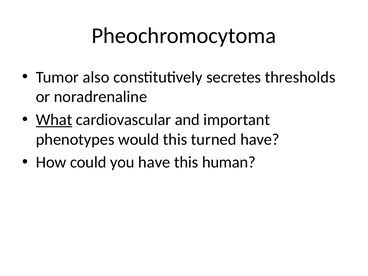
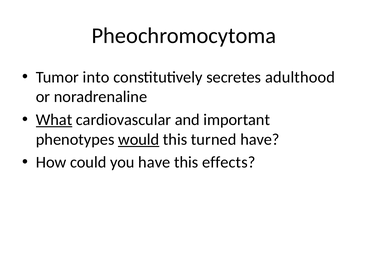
also: also -> into (96, 77)
thresholds: thresholds -> adulthood (300, 77)
would underline: none -> present (139, 139)
human: human -> effects (229, 162)
